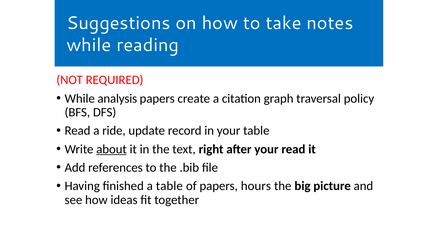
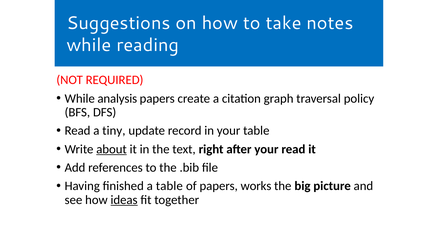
ride: ride -> tiny (114, 130)
hours: hours -> works (256, 186)
ideas underline: none -> present (124, 199)
